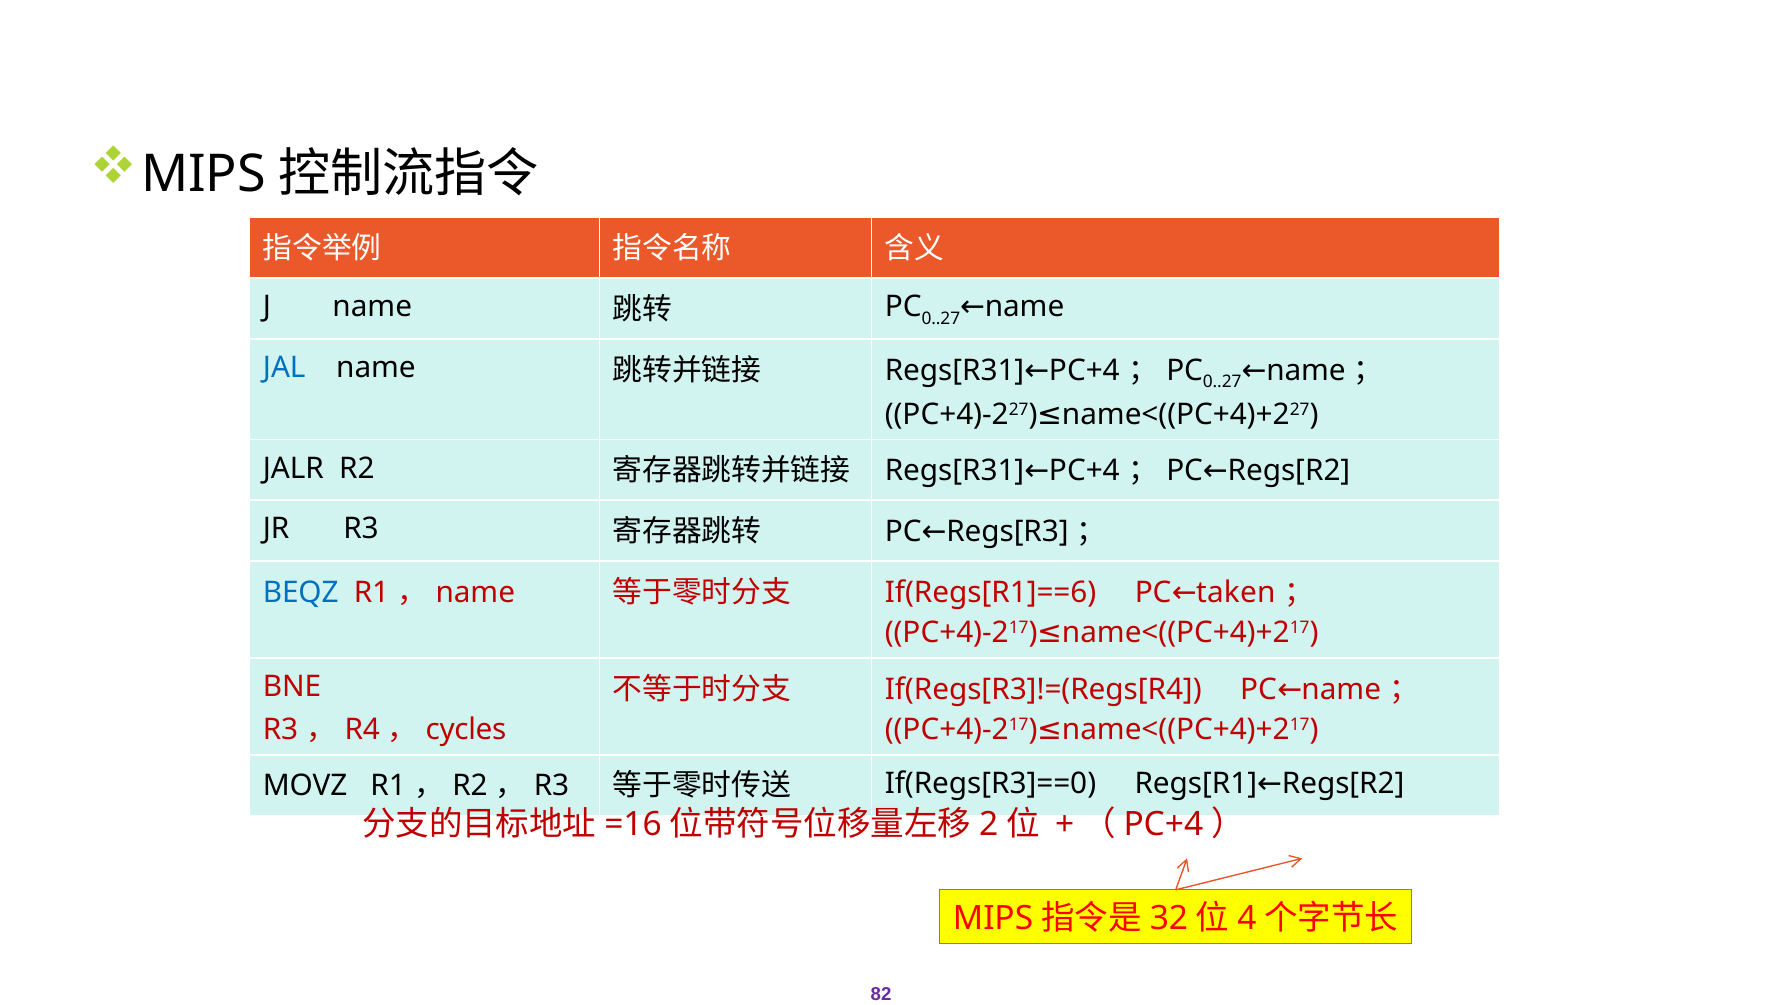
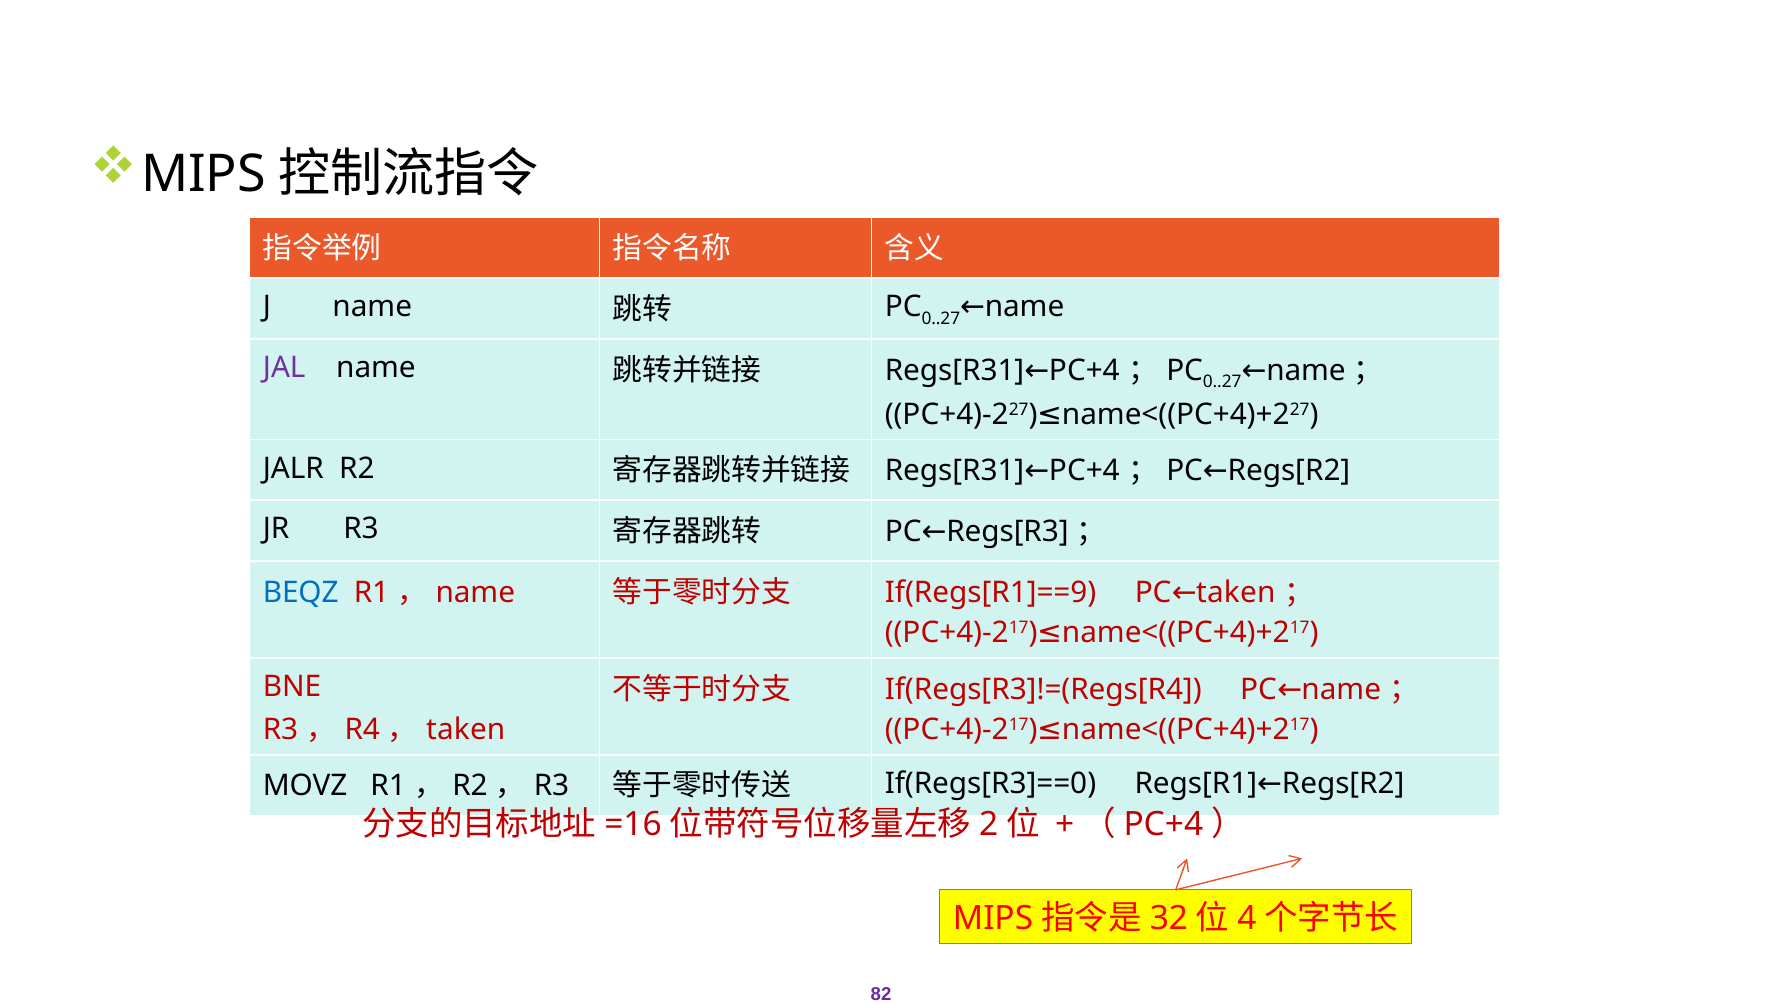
JAL colour: blue -> purple (284, 367)
If(Regs[R1]==6: If(Regs[R1]==6 -> If(Regs[R1]==9 (991, 592)
cycles: cycles -> taken (466, 729)
